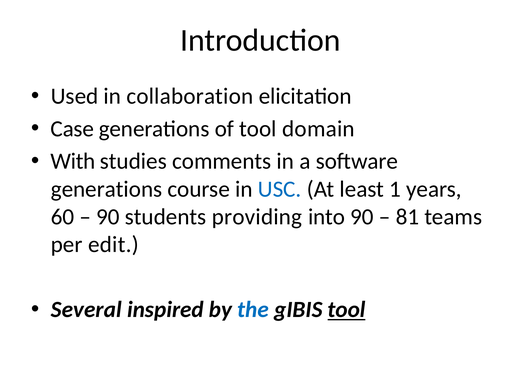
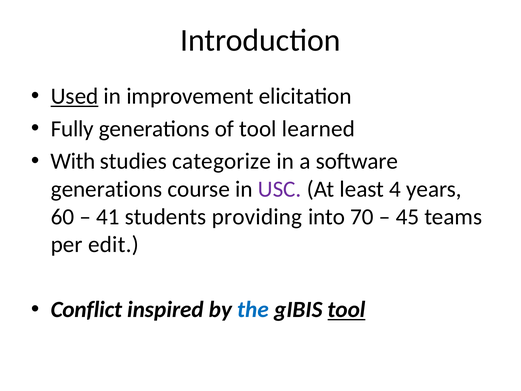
Used underline: none -> present (75, 96)
collaboration: collaboration -> improvement (190, 96)
Case: Case -> Fully (72, 129)
domain: domain -> learned (319, 129)
comments: comments -> categorize (222, 161)
USC colour: blue -> purple (280, 189)
1: 1 -> 4 (395, 189)
90: 90 -> 41 (108, 217)
into 90: 90 -> 70 (362, 217)
81: 81 -> 45 (407, 217)
Several: Several -> Conflict (86, 309)
